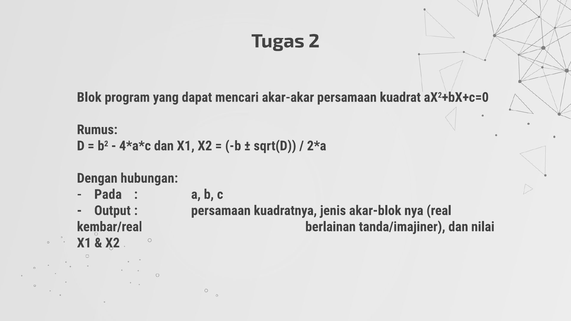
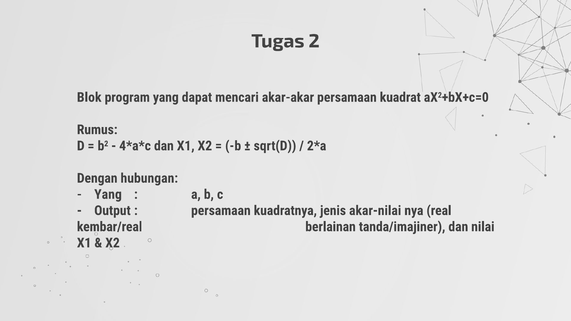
Pada: Pada -> Yang (108, 194)
akar-blok: akar-blok -> akar-nilai (375, 211)
